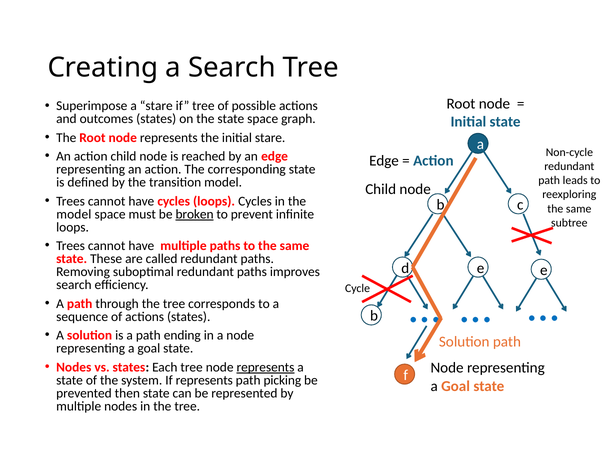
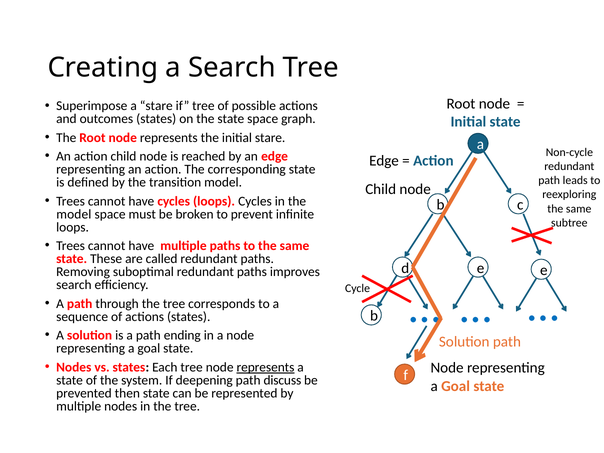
broken underline: present -> none (195, 214)
If represents: represents -> deepening (204, 380)
picking: picking -> discuss (282, 380)
